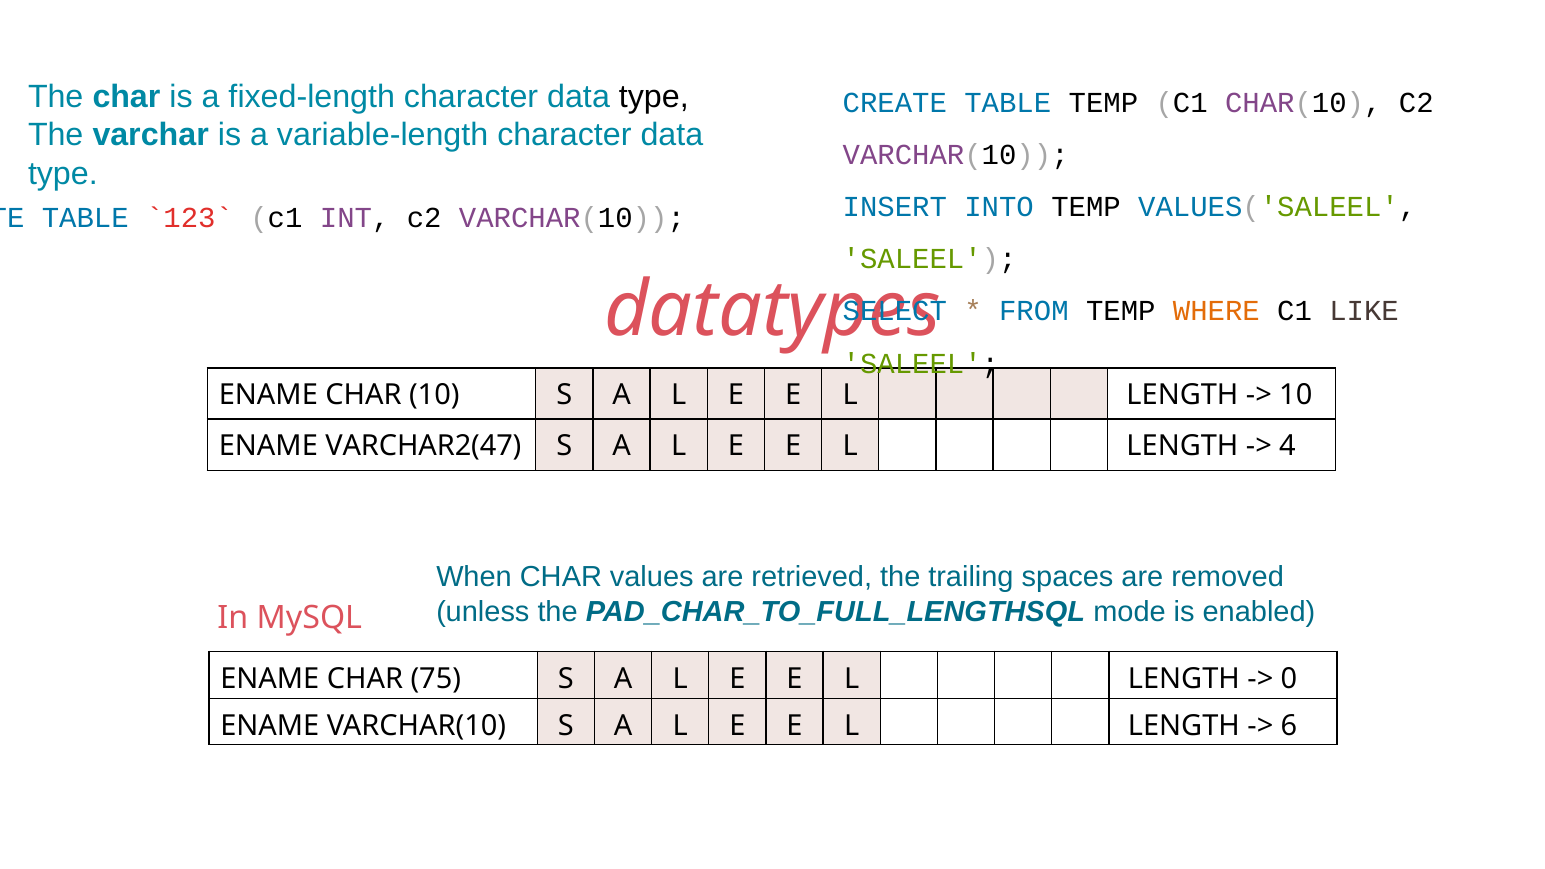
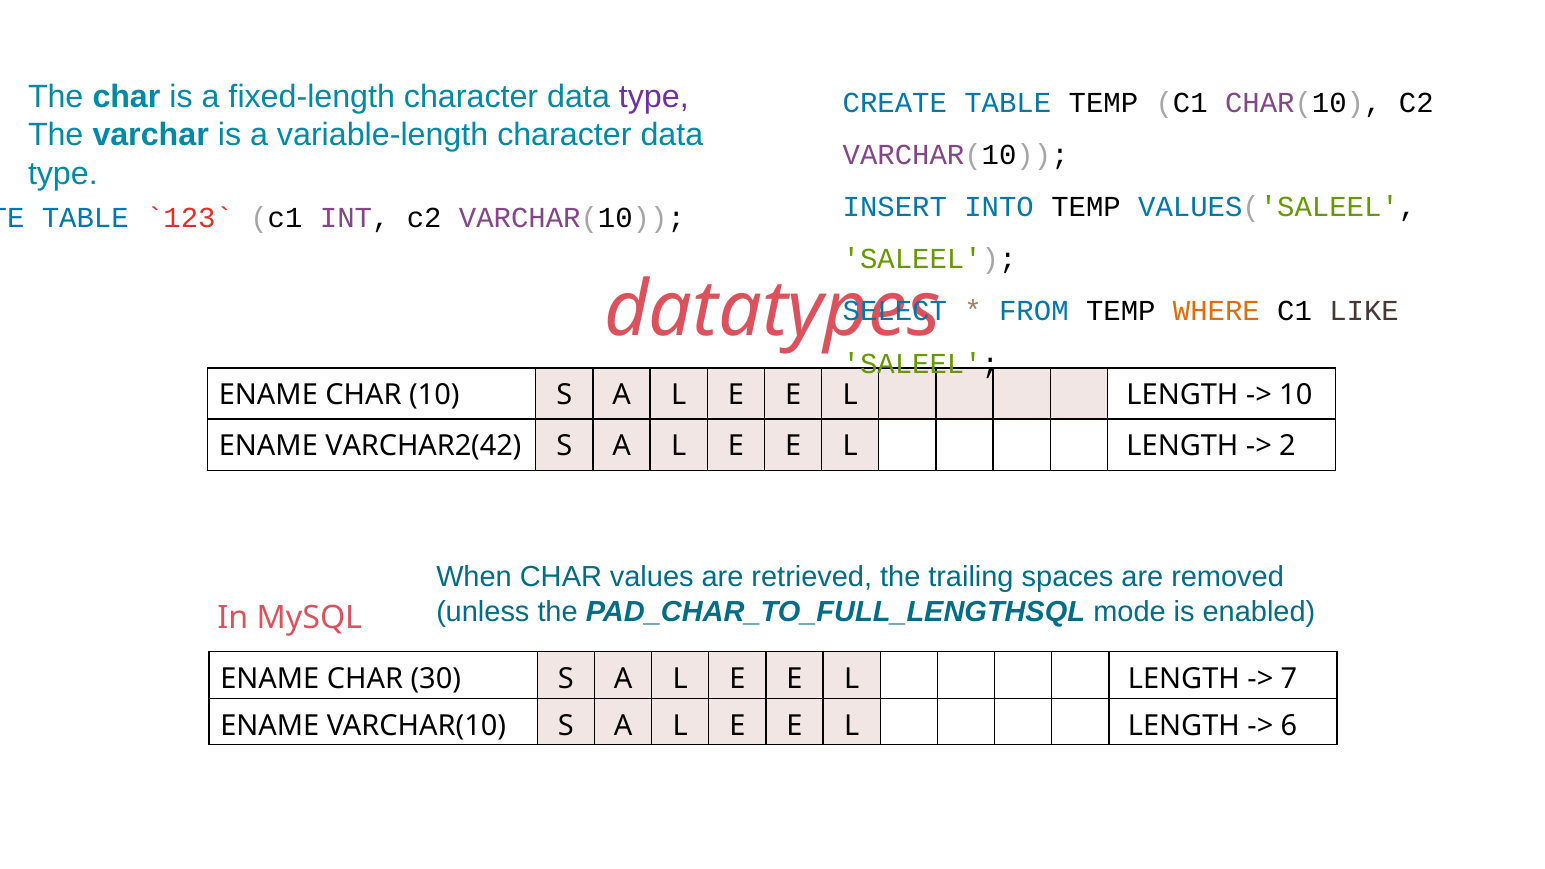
type colour: black -> purple (654, 97)
VARCHAR2(47: VARCHAR2(47 -> VARCHAR2(42 (423, 446)
4: 4 -> 2 (1287, 446)
75: 75 -> 30 (436, 679)
0: 0 -> 7 (1289, 679)
